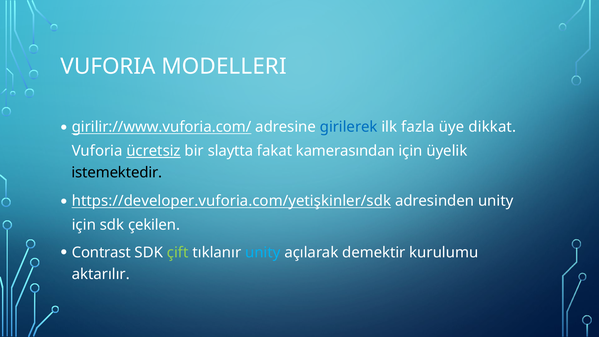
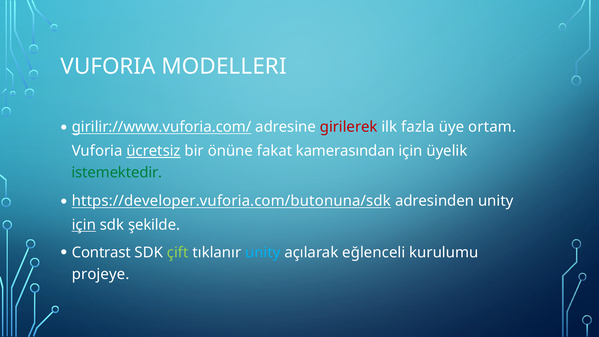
girilerek colour: blue -> red (349, 127)
dikkat: dikkat -> ortam (492, 127)
slaytta: slaytta -> önüne (230, 151)
istemektedir colour: black -> green (117, 172)
https://developer.vuforia.com/yetişkinler/sdk: https://developer.vuforia.com/yetişkinler/sdk -> https://developer.vuforia.com/butonuna/sdk (231, 201)
için underline: none -> present (84, 225)
çekilen: çekilen -> şekilde (154, 225)
demektir: demektir -> eğlenceli (374, 253)
aktarılır: aktarılır -> projeye (101, 274)
